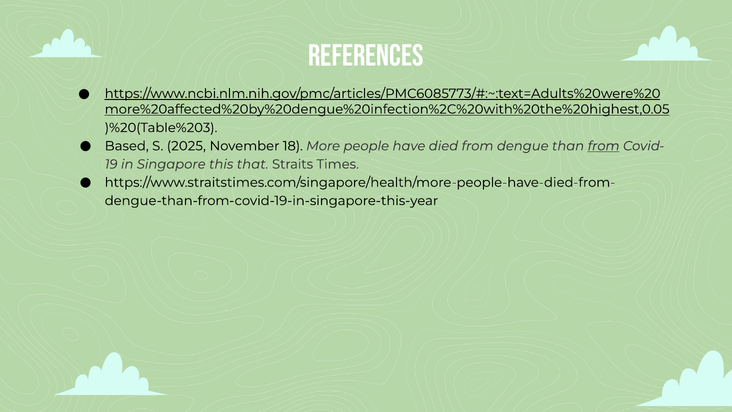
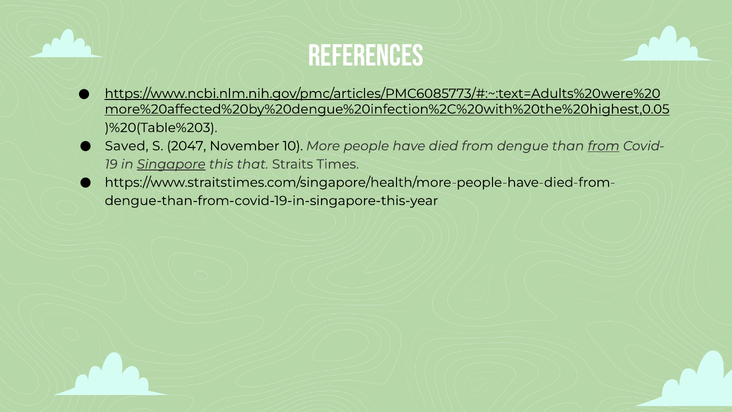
Based: Based -> Saved (127, 146)
2025: 2025 -> 2047 (186, 146)
18: 18 -> 10 (293, 146)
Singapore underline: none -> present (171, 164)
